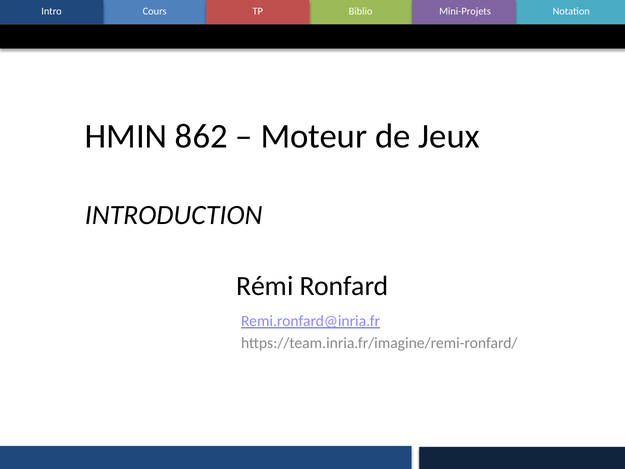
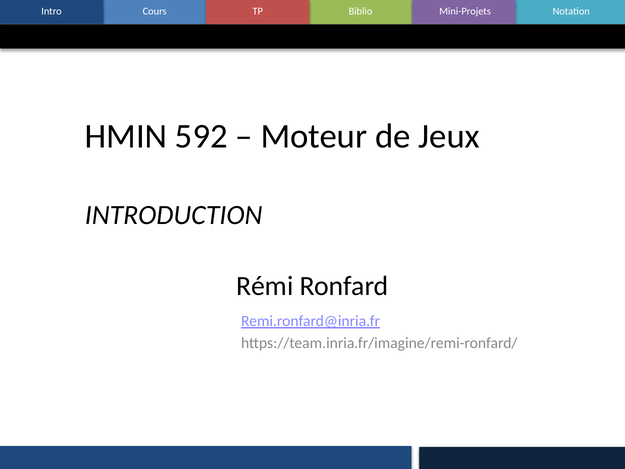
862: 862 -> 592 (201, 136)
